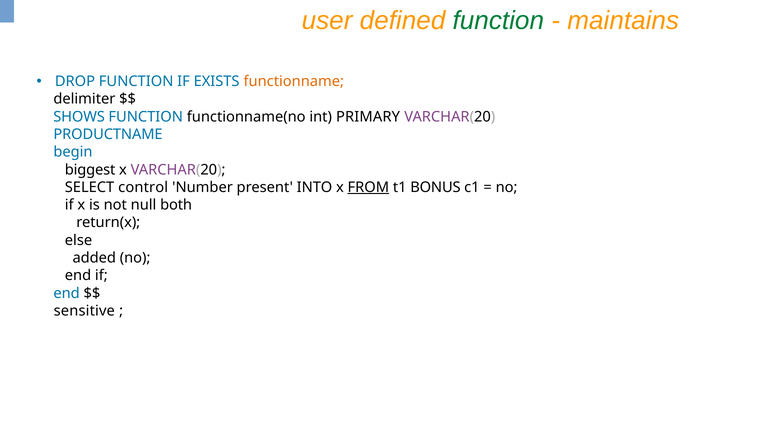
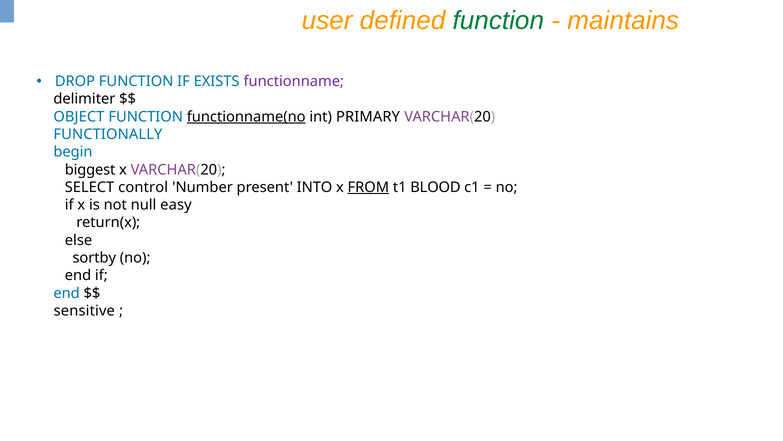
functionname colour: orange -> purple (294, 81)
SHOWS: SHOWS -> OBJECT (79, 117)
functionname(no underline: none -> present (246, 117)
PRODUCTNAME: PRODUCTNAME -> FUNCTIONALLY (108, 134)
BONUS: BONUS -> BLOOD (435, 187)
both: both -> easy (176, 205)
added: added -> sortby (94, 258)
